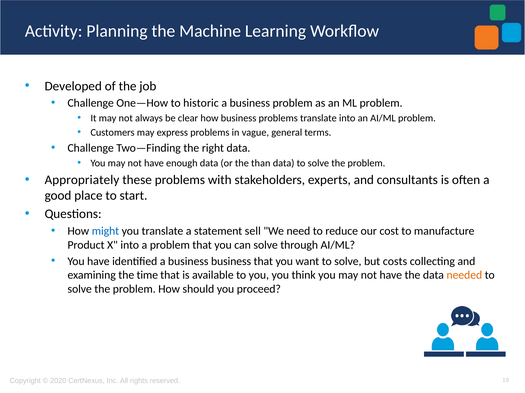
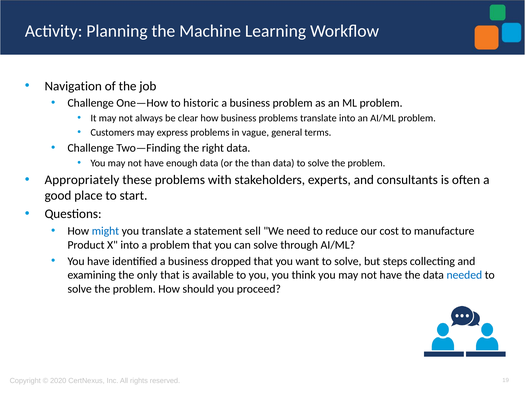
Developed: Developed -> Navigation (73, 86)
business business: business -> dropped (231, 262)
costs: costs -> steps (395, 262)
time: time -> only (147, 276)
needed colour: orange -> blue (464, 276)
